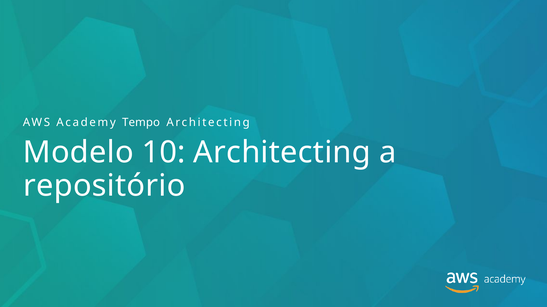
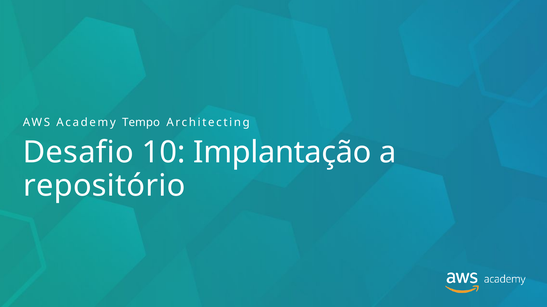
Modelo: Modelo -> Desafio (78, 153)
10 Architecting: Architecting -> Implantação (282, 153)
